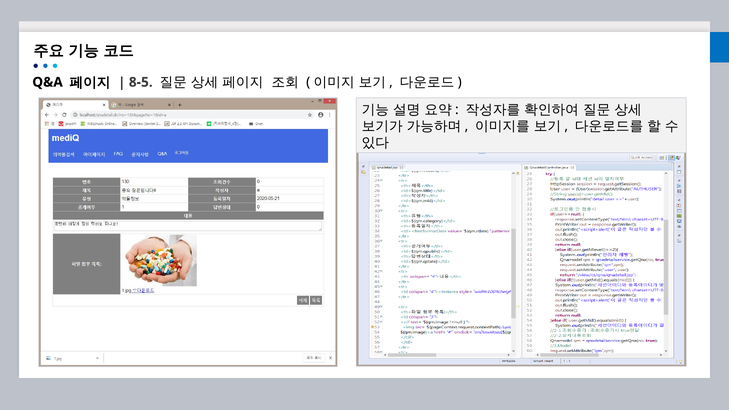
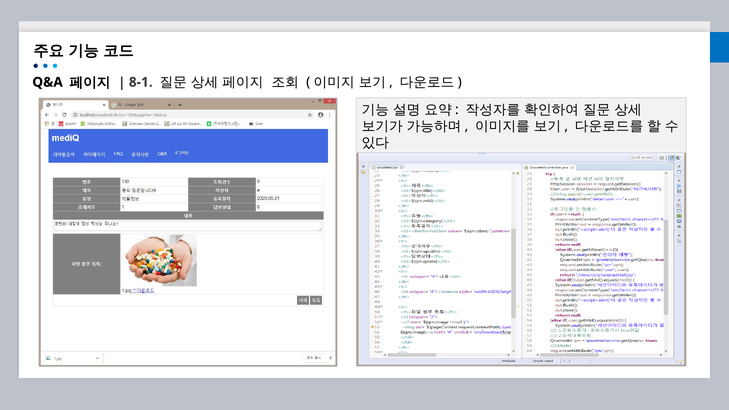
8-5: 8-5 -> 8-1 (141, 82)
